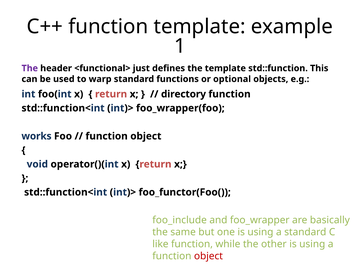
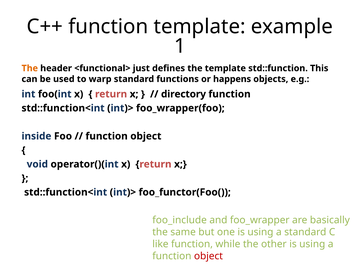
The colour: purple -> orange (30, 68)
optional: optional -> happens (232, 79)
works: works -> inside (36, 136)
